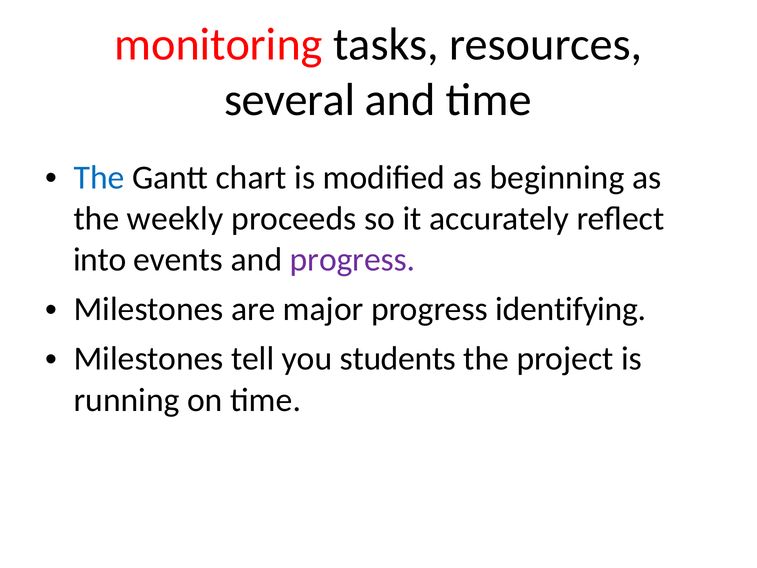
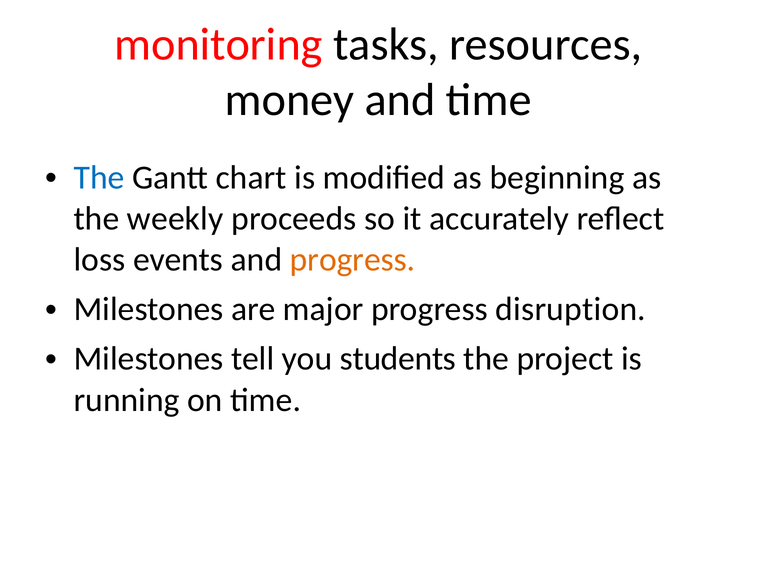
several: several -> money (290, 100)
into: into -> loss (100, 260)
progress colour: purple -> orange (353, 260)
identifying: identifying -> disruption (571, 309)
